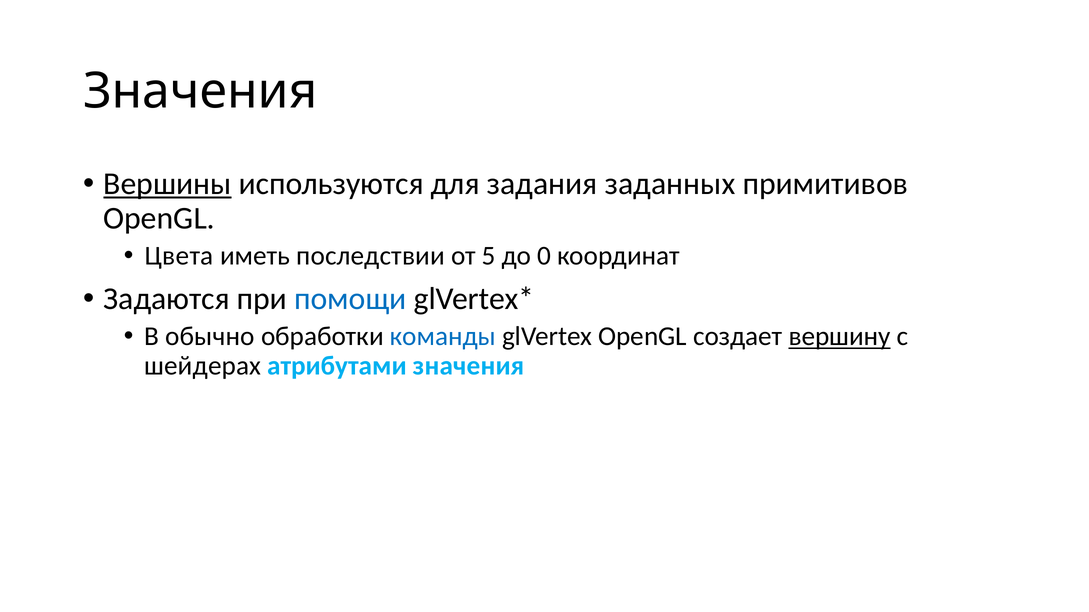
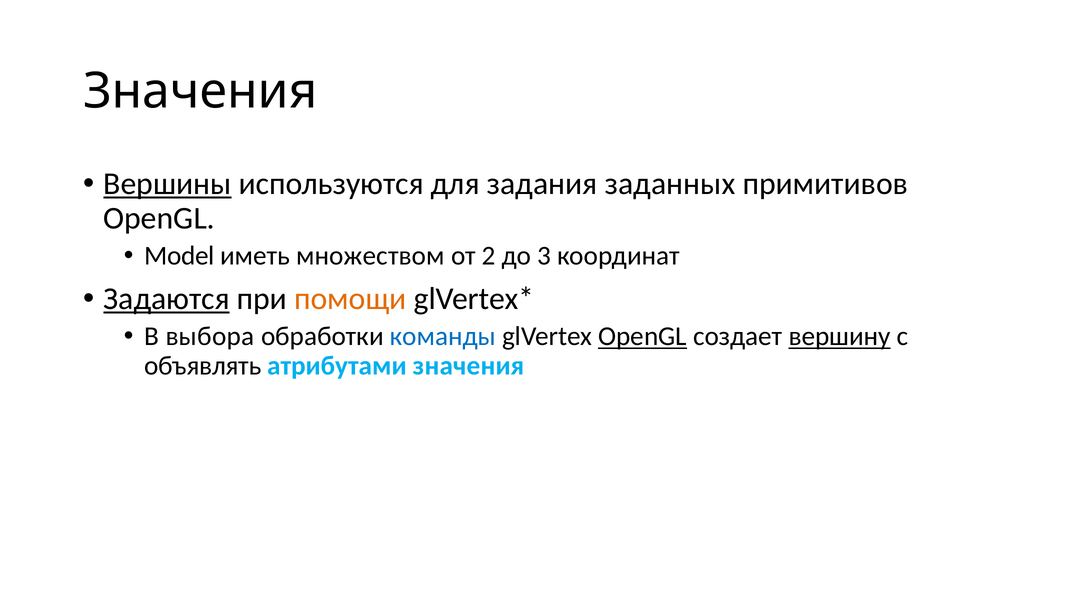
Цвета: Цвета -> Model (179, 256)
последствии: последствии -> множеством (371, 256)
5: 5 -> 2 (489, 256)
0: 0 -> 3 (544, 256)
Задаются underline: none -> present (167, 299)
помощи colour: blue -> orange (350, 299)
обычно: обычно -> выбора (210, 337)
OpenGL underline: none -> present (643, 337)
шейдерах: шейдерах -> объявлять (203, 366)
